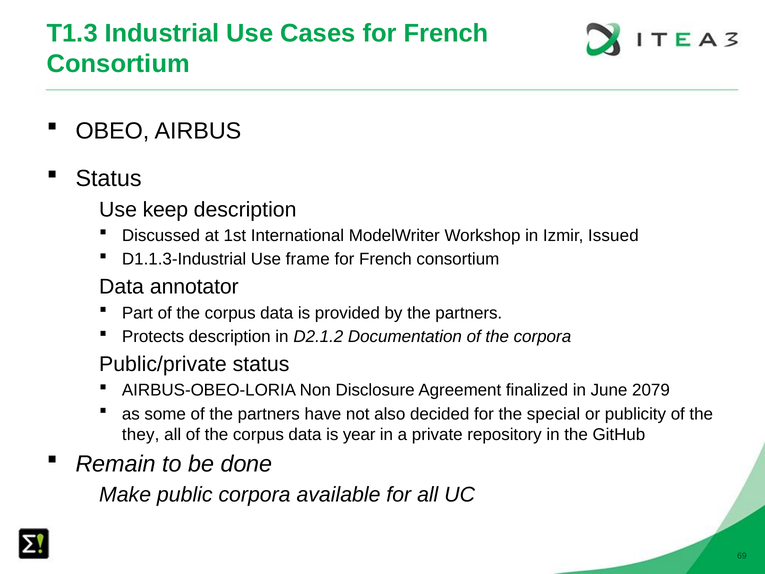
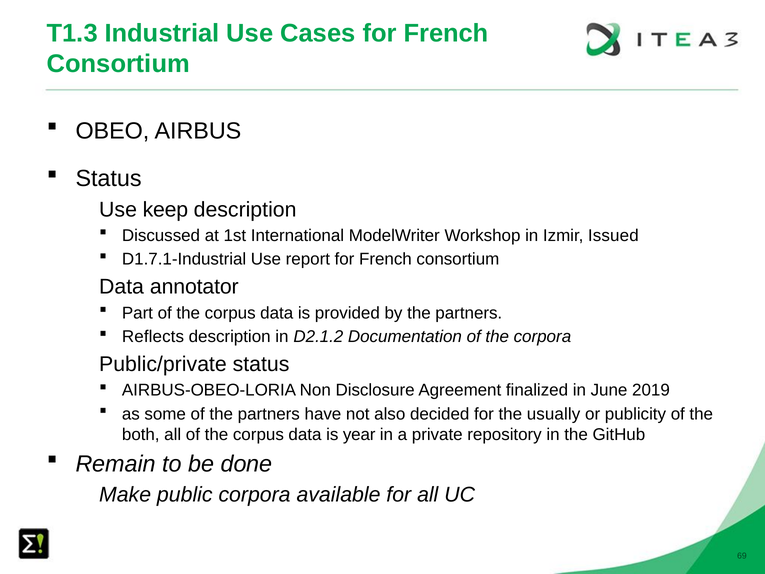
D1.1.3-Industrial: D1.1.3-Industrial -> D1.7.1-Industrial (184, 259)
frame: frame -> report (308, 259)
Protects: Protects -> Reflects (153, 337)
2079: 2079 -> 2019 (651, 390)
special: special -> usually (554, 414)
they: they -> both (141, 434)
